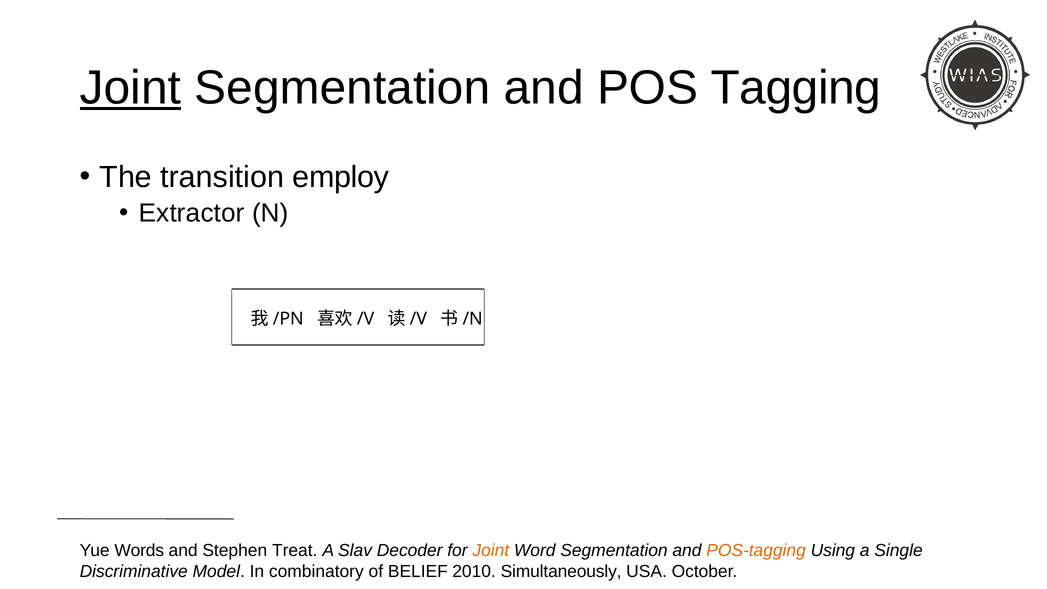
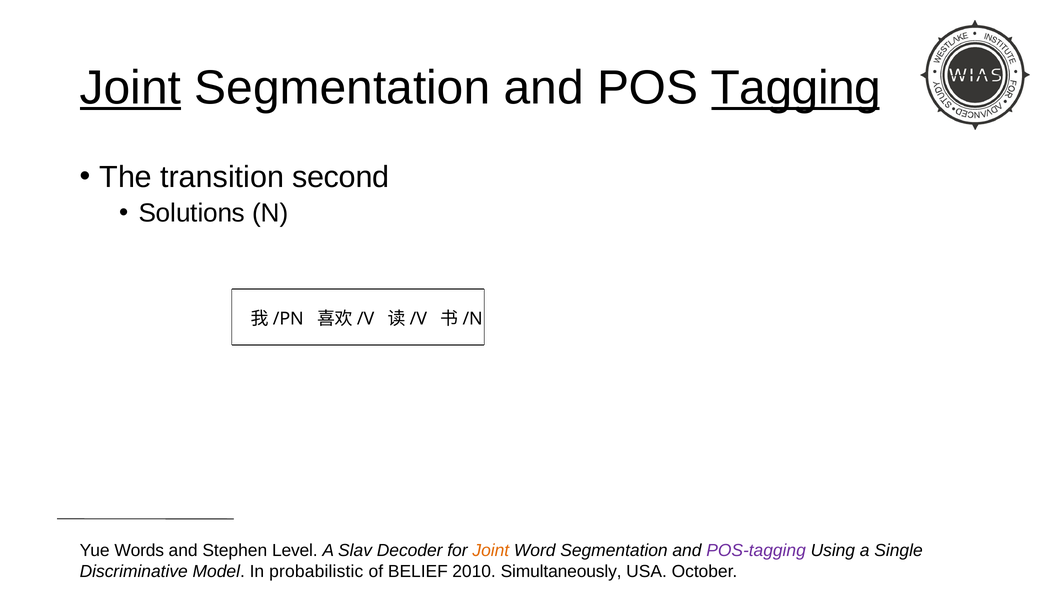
Tagging underline: none -> present (796, 88)
employ: employ -> second (341, 177)
Extractor: Extractor -> Solutions (192, 213)
Treat: Treat -> Level (295, 550)
POS-tagging colour: orange -> purple (756, 550)
combinatory: combinatory -> probabilistic (316, 571)
